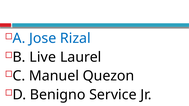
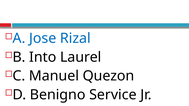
Live: Live -> Into (43, 57)
